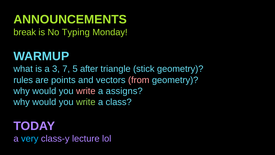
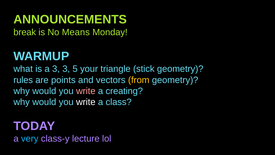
Typing: Typing -> Means (76, 32)
3 7: 7 -> 3 (66, 69)
after: after -> your (89, 69)
from colour: pink -> yellow (139, 80)
assigns: assigns -> creating (124, 91)
write colour: light green -> white (86, 102)
